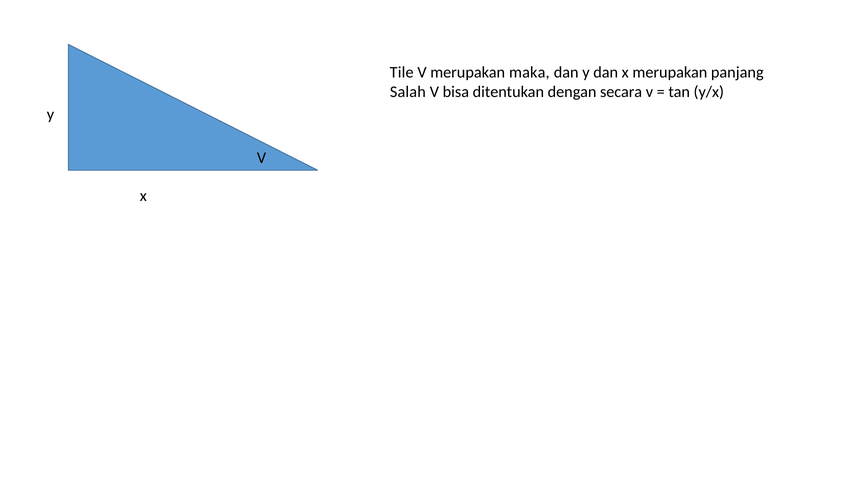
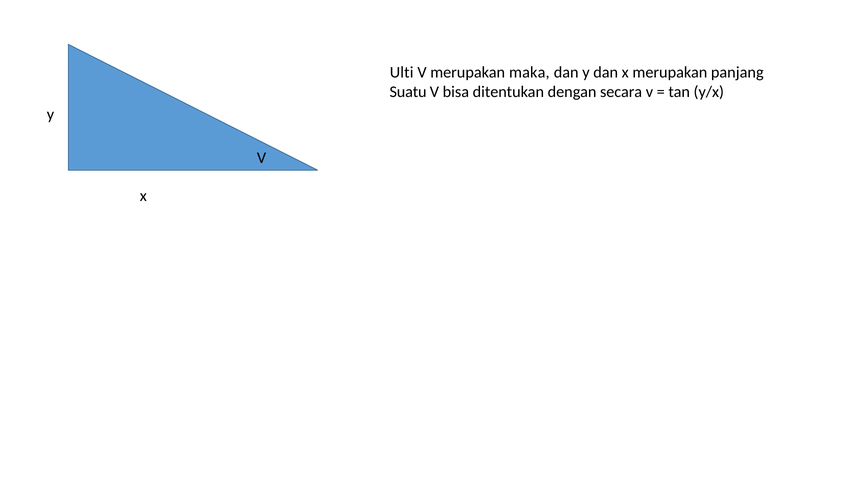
Tile: Tile -> Ulti (402, 73)
Salah: Salah -> Suatu (408, 92)
